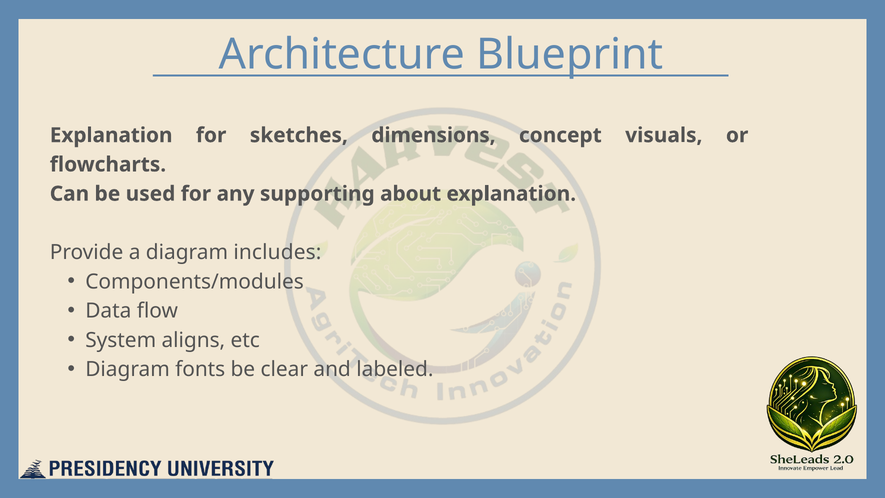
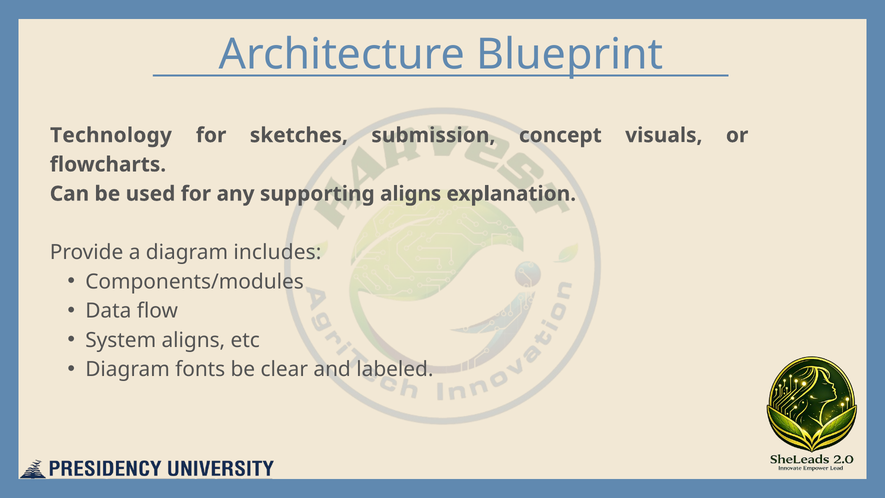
Explanation: Explanation -> Technology (111, 135)
dimensions: dimensions -> submission (433, 135)
supporting about: about -> aligns (411, 194)
